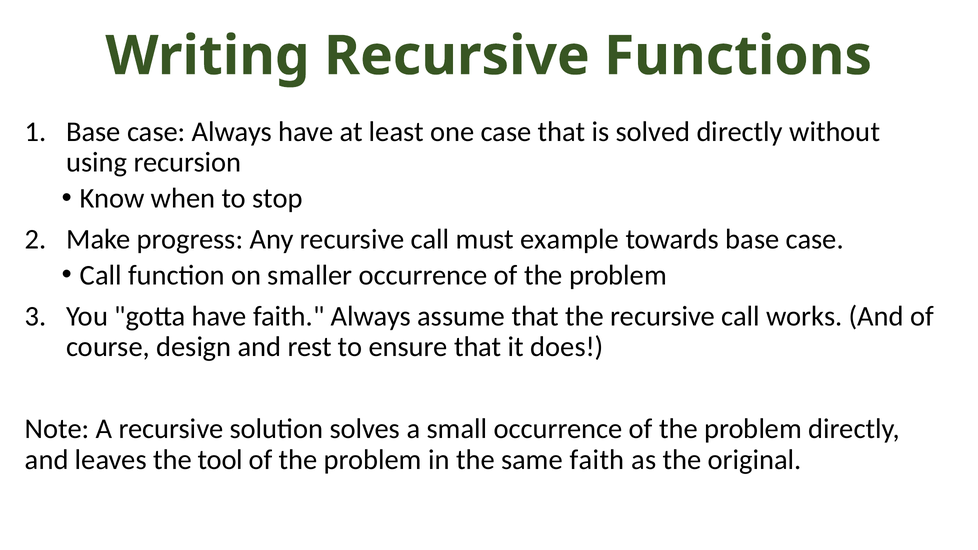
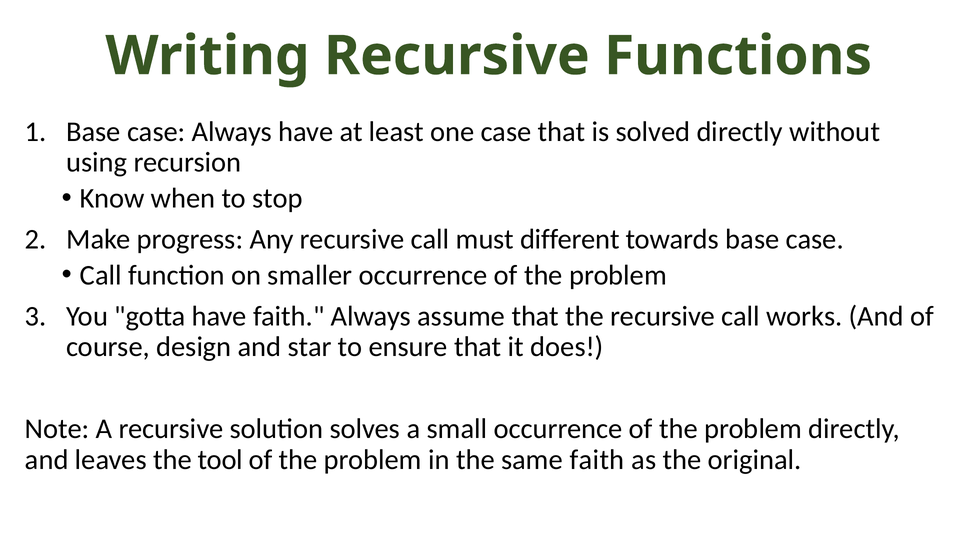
example: example -> different (570, 239)
rest: rest -> star (310, 347)
